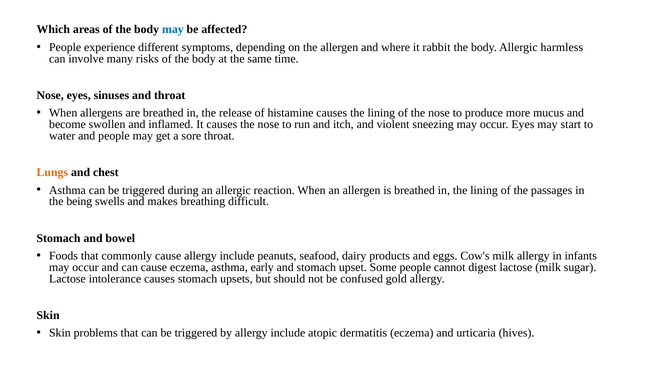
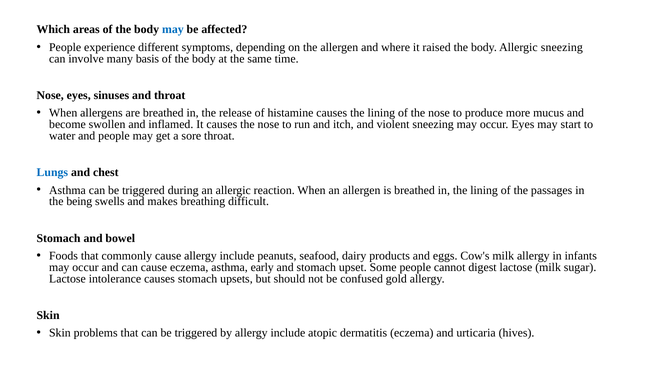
rabbit: rabbit -> raised (437, 47)
Allergic harmless: harmless -> sneezing (562, 47)
risks: risks -> basis (147, 59)
Lungs colour: orange -> blue (52, 173)
